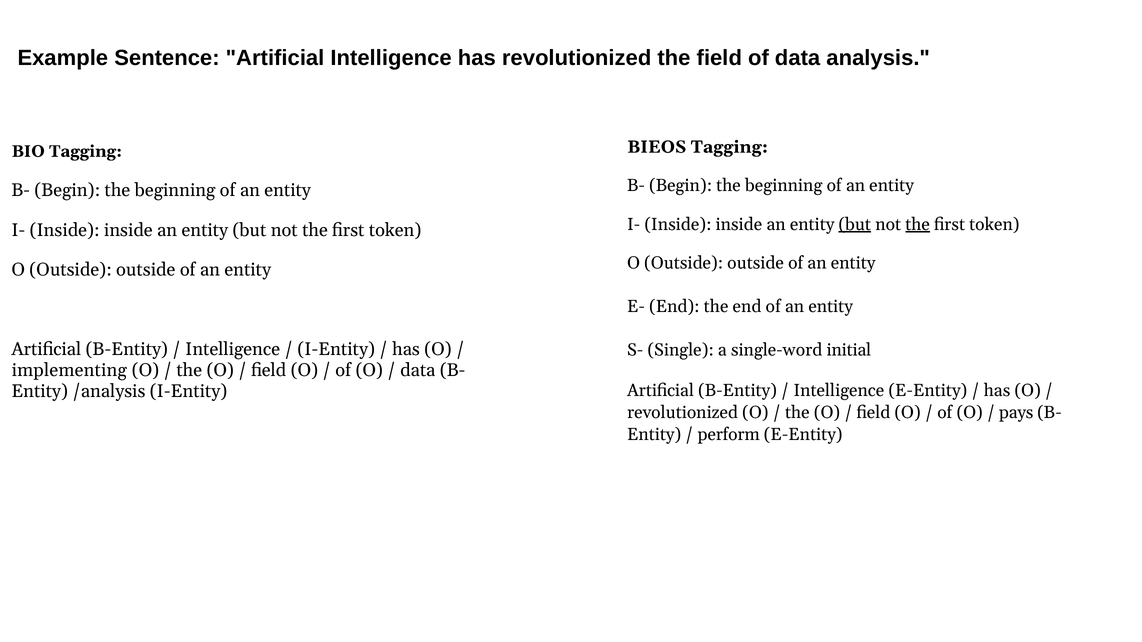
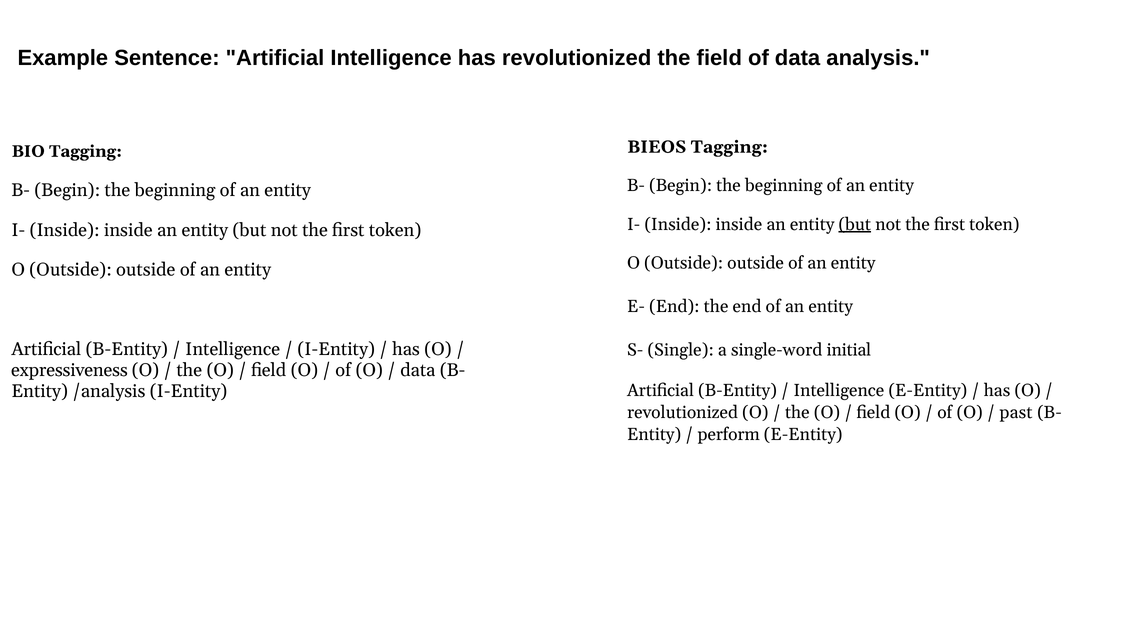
the underline: present -> none (918, 224)
implementing: implementing -> expressiveness (69, 370)
pays: pays -> past (1016, 413)
